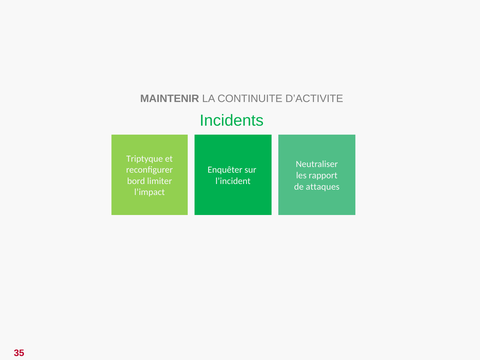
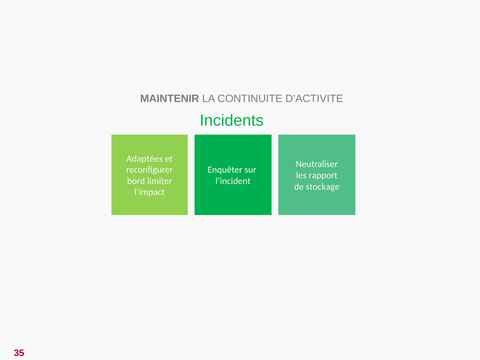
Triptyque: Triptyque -> Adaptées (145, 159)
attaques: attaques -> stockage (323, 187)
